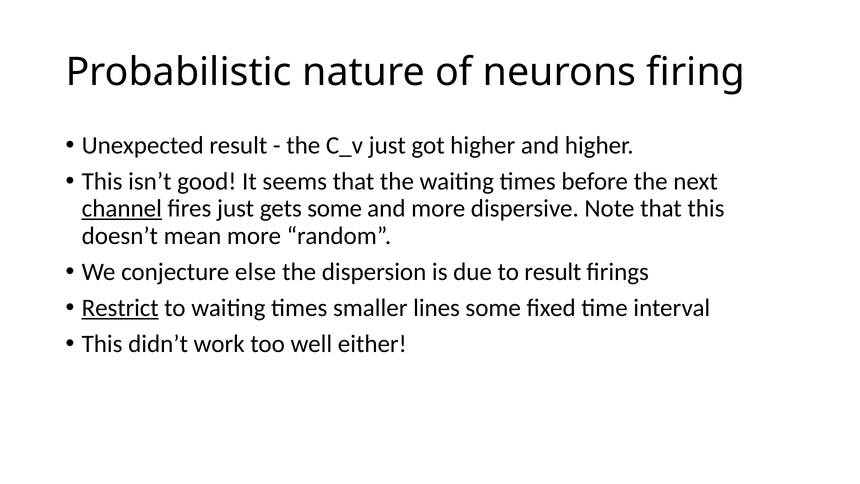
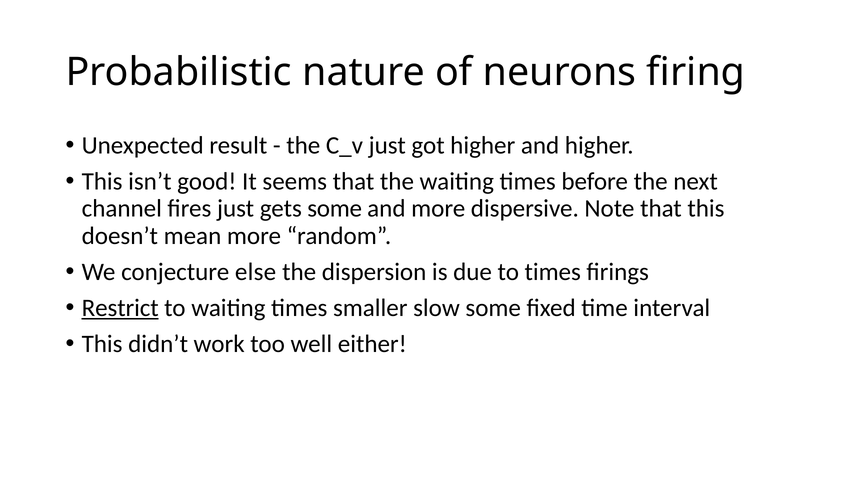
channel underline: present -> none (122, 209)
to result: result -> times (553, 272)
lines: lines -> slow (437, 308)
